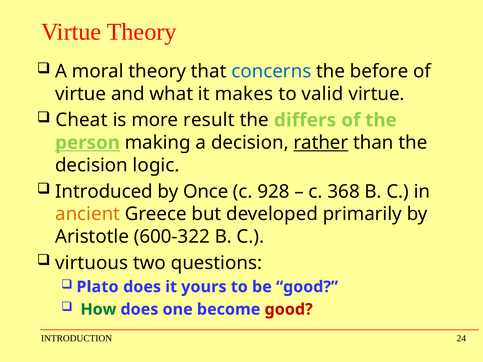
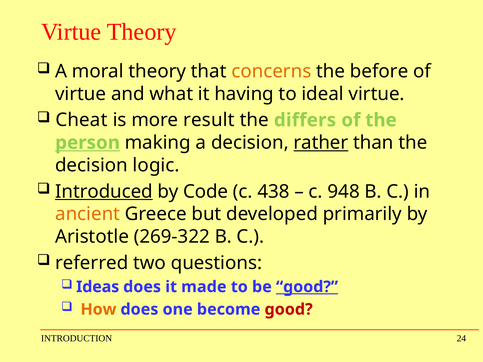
concerns colour: blue -> orange (271, 71)
makes: makes -> having (244, 94)
valid: valid -> ideal (323, 94)
Introduced underline: none -> present (104, 192)
Once: Once -> Code (206, 192)
928: 928 -> 438 (273, 192)
368: 368 -> 948 (344, 192)
600-322: 600-322 -> 269-322 (172, 237)
virtuous: virtuous -> referred (92, 263)
Plato: Plato -> Ideas (98, 287)
yours: yours -> made (204, 287)
good underline: none -> present (307, 287)
How colour: green -> orange (98, 310)
